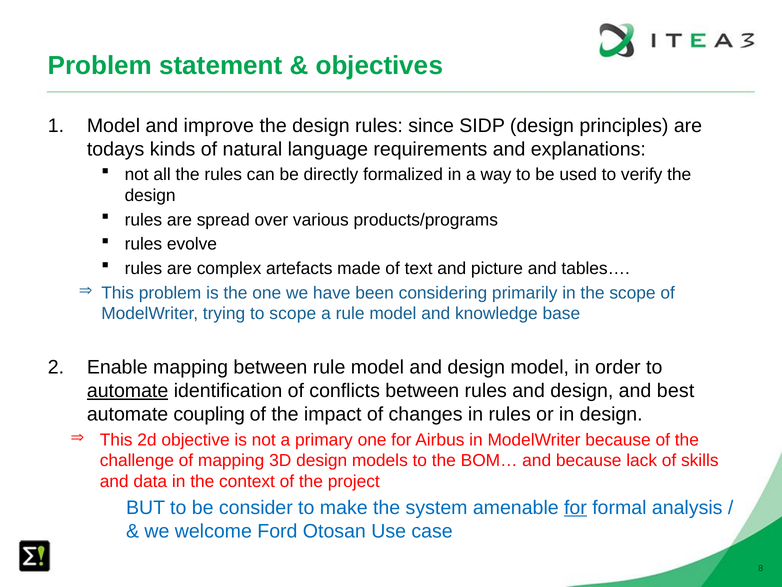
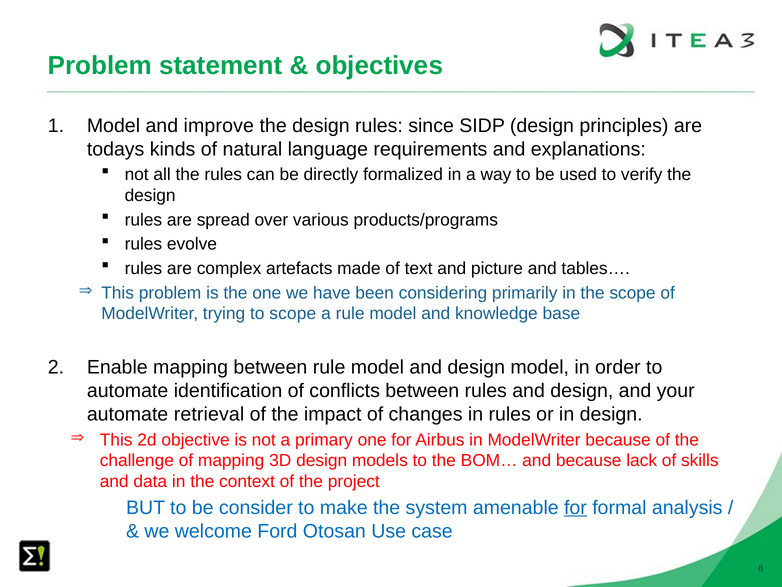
automate underline: present -> none (128, 390)
best: best -> your (676, 390)
coupling: coupling -> retrieval (209, 414)
